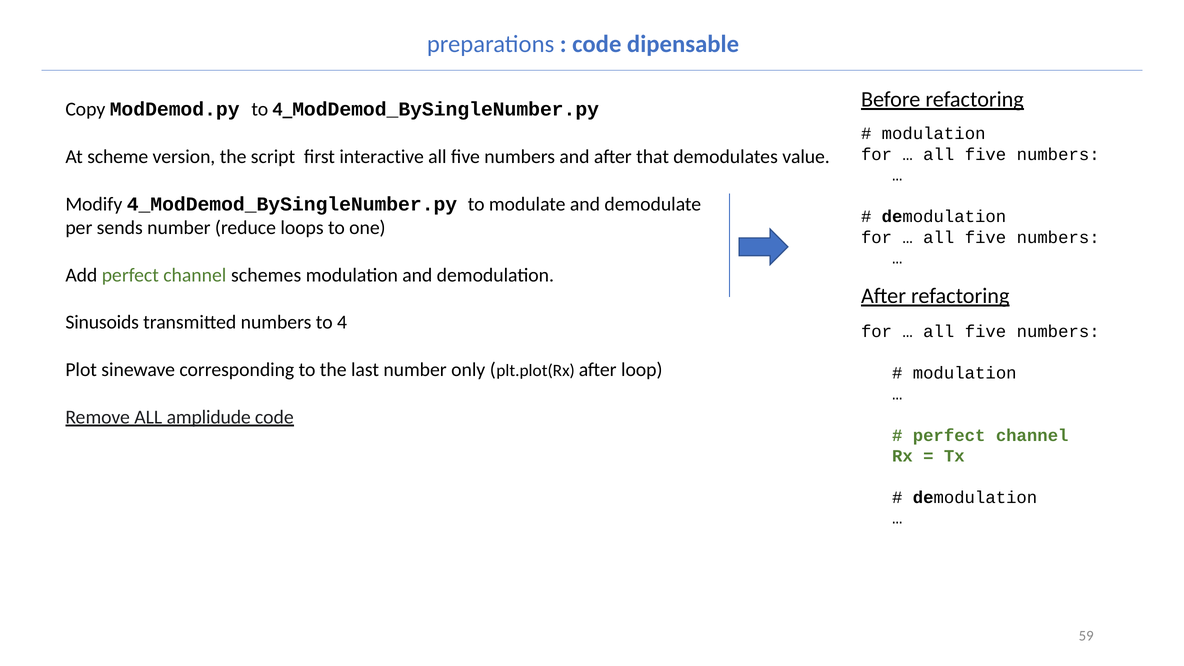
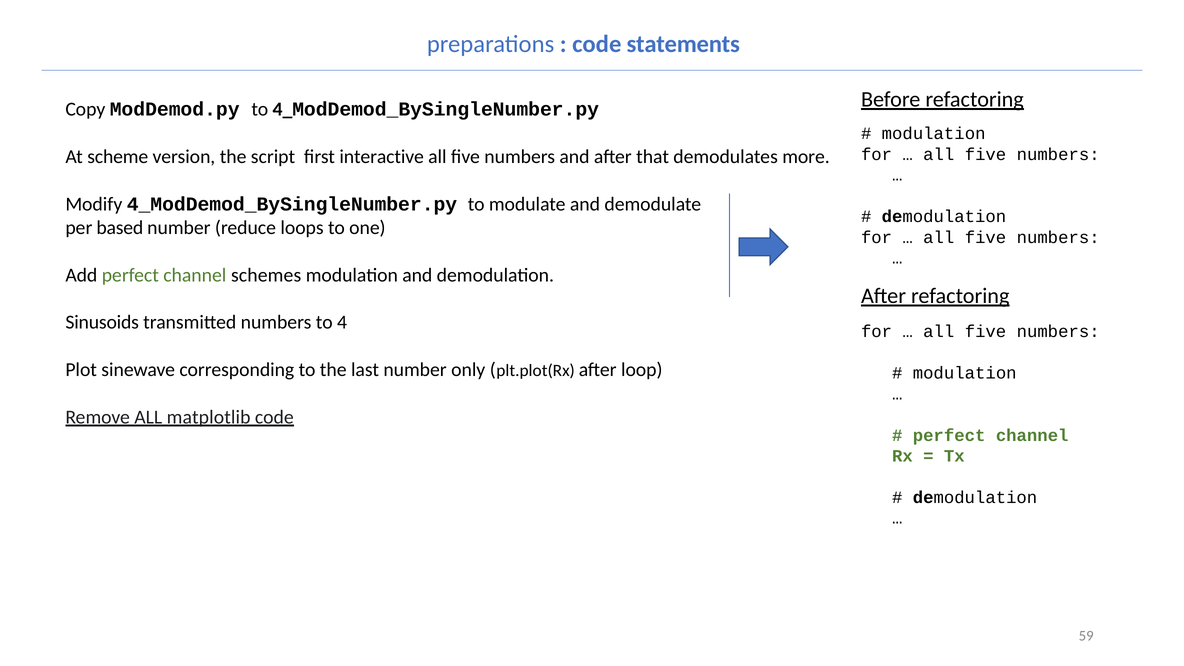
dipensable: dipensable -> statements (683, 44)
value: value -> more (806, 157)
sends: sends -> based (120, 228)
amplidude: amplidude -> matplotlib (209, 417)
